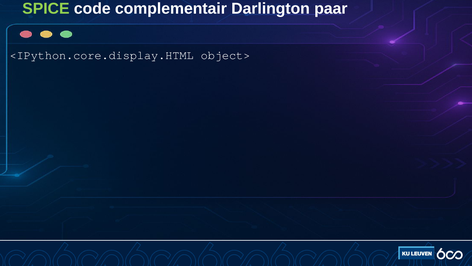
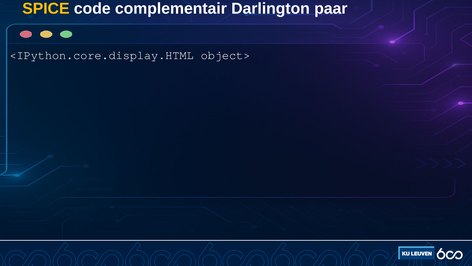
SPICE colour: light green -> yellow (46, 9)
